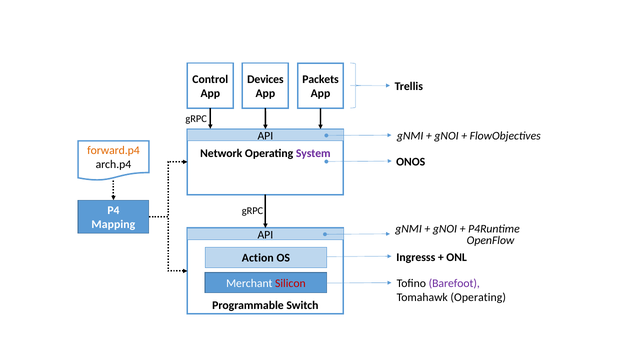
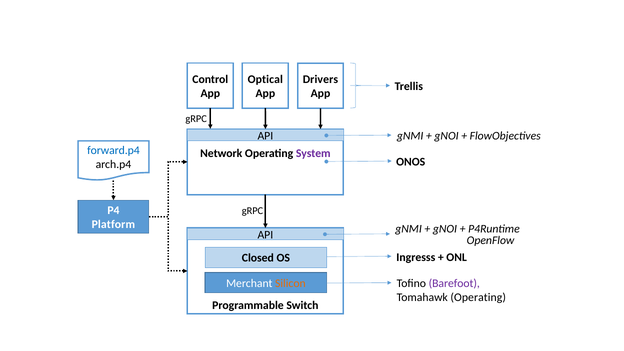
Devices: Devices -> Optical (265, 79)
Packets: Packets -> Drivers (320, 80)
forward.p4 colour: orange -> blue (113, 151)
Mapping: Mapping -> Platform (113, 225)
Action: Action -> Closed (258, 258)
Silicon colour: red -> orange (290, 283)
